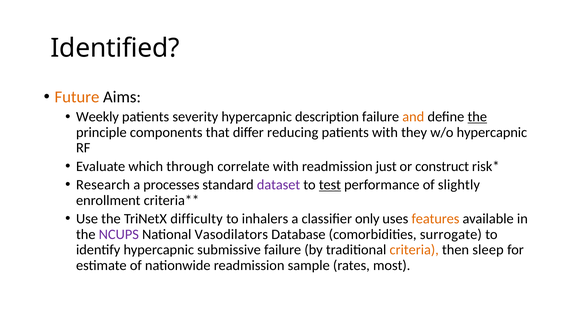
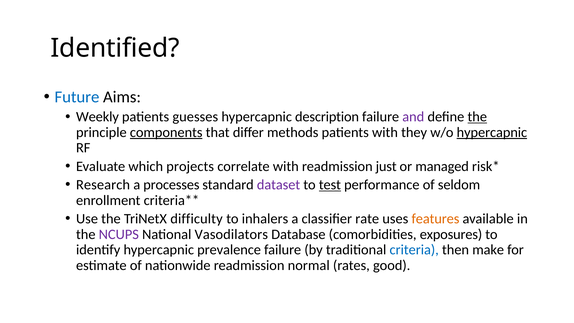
Future colour: orange -> blue (77, 97)
severity: severity -> guesses (195, 117)
and colour: orange -> purple (413, 117)
components underline: none -> present (166, 132)
reducing: reducing -> methods (293, 132)
hypercapnic underline: none -> present (492, 132)
through: through -> projects (190, 166)
construct: construct -> managed (442, 166)
slightly: slightly -> seldom (459, 185)
only: only -> rate (367, 219)
surrogate: surrogate -> exposures (451, 234)
submissive: submissive -> prevalence (229, 250)
criteria colour: orange -> blue (414, 250)
sleep: sleep -> make (488, 250)
sample: sample -> normal (309, 265)
most: most -> good (392, 265)
